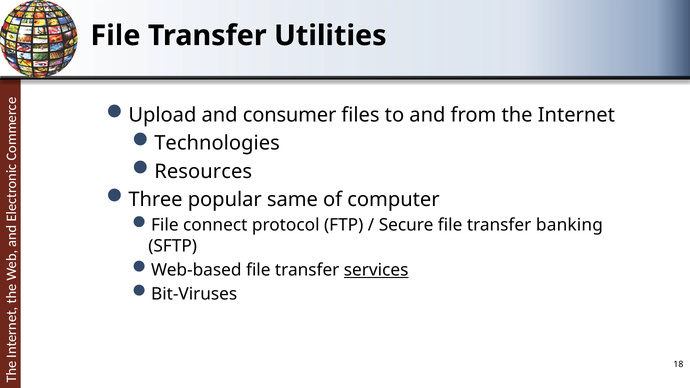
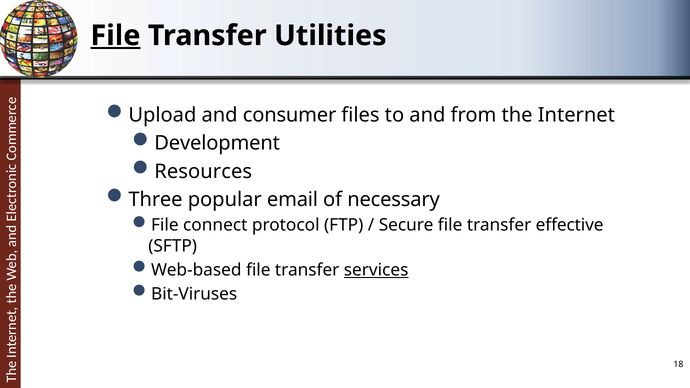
File underline: none -> present (115, 36)
Technologies: Technologies -> Development (217, 143)
same: same -> email (293, 200)
computer: computer -> necessary (394, 200)
banking: banking -> effective (570, 225)
